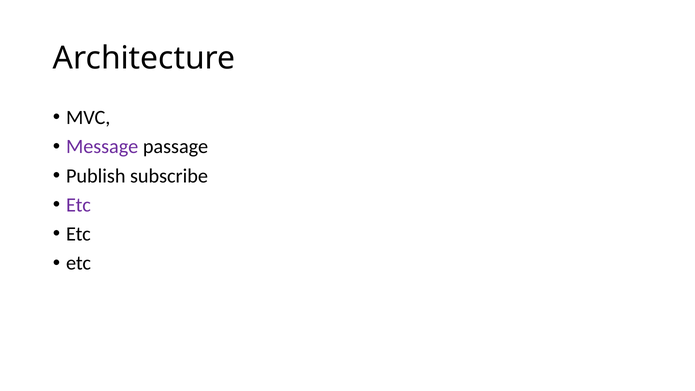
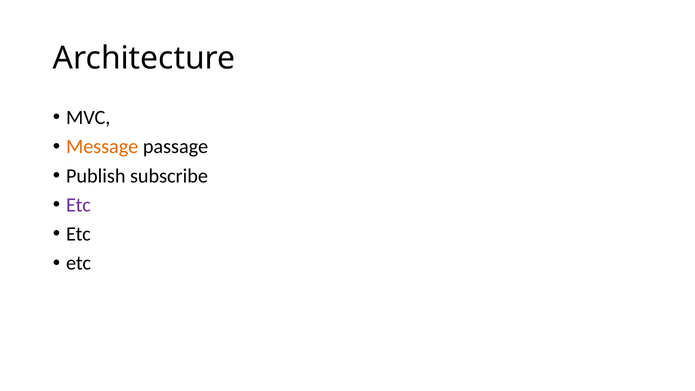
Message colour: purple -> orange (102, 147)
